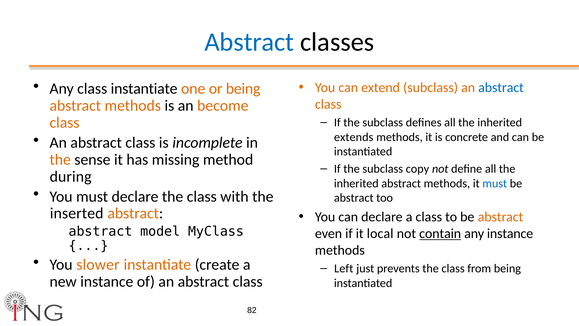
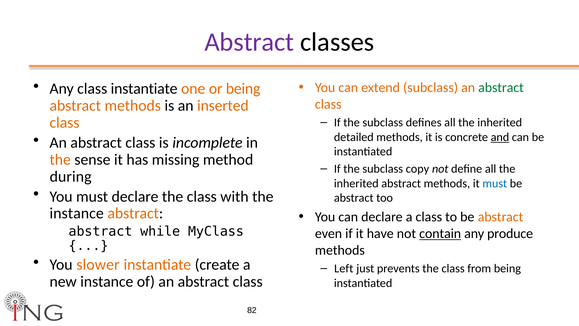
Abstract colour: blue -> purple (249, 42)
abstract colour: blue -> green (501, 87)
become: become -> inserted (223, 106)
extends: extends -> detailed (354, 137)
and underline: none -> present (500, 137)
inserted: inserted -> instance (77, 213)
model: model -> while (160, 231)
local: local -> have (380, 233)
any instance: instance -> produce (510, 233)
